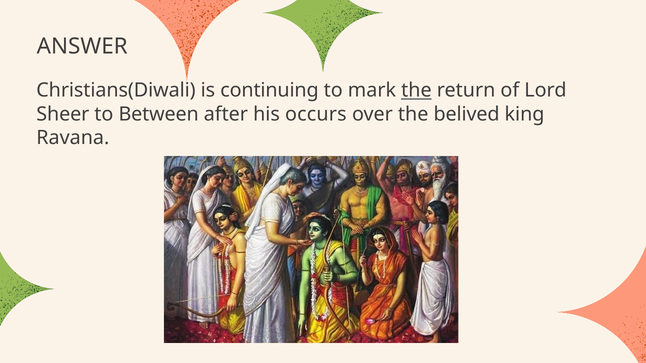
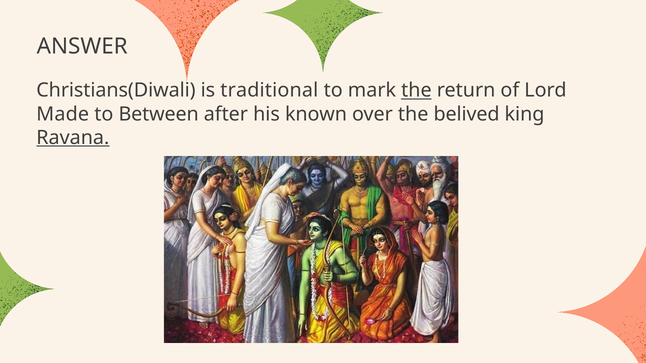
continuing: continuing -> traditional (269, 90)
Sheer: Sheer -> Made (63, 114)
occurs: occurs -> known (316, 114)
Ravana underline: none -> present (73, 138)
